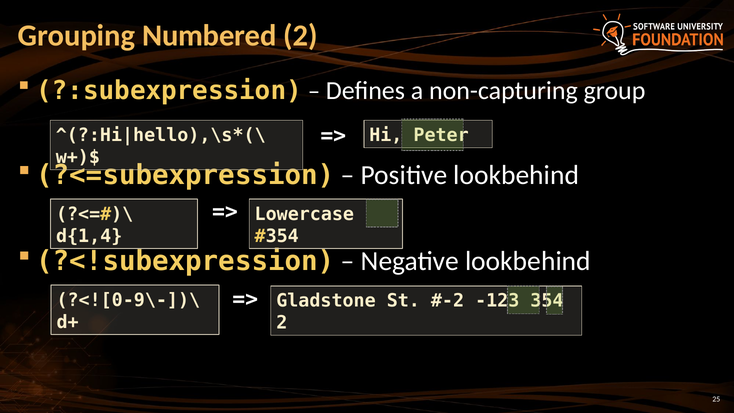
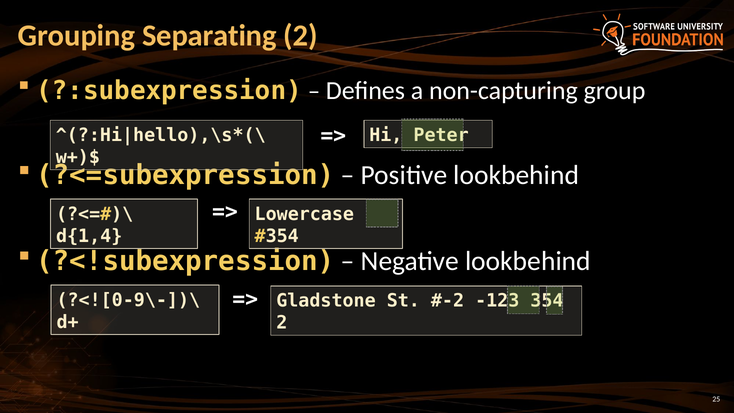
Numbered: Numbered -> Separating (209, 36)
